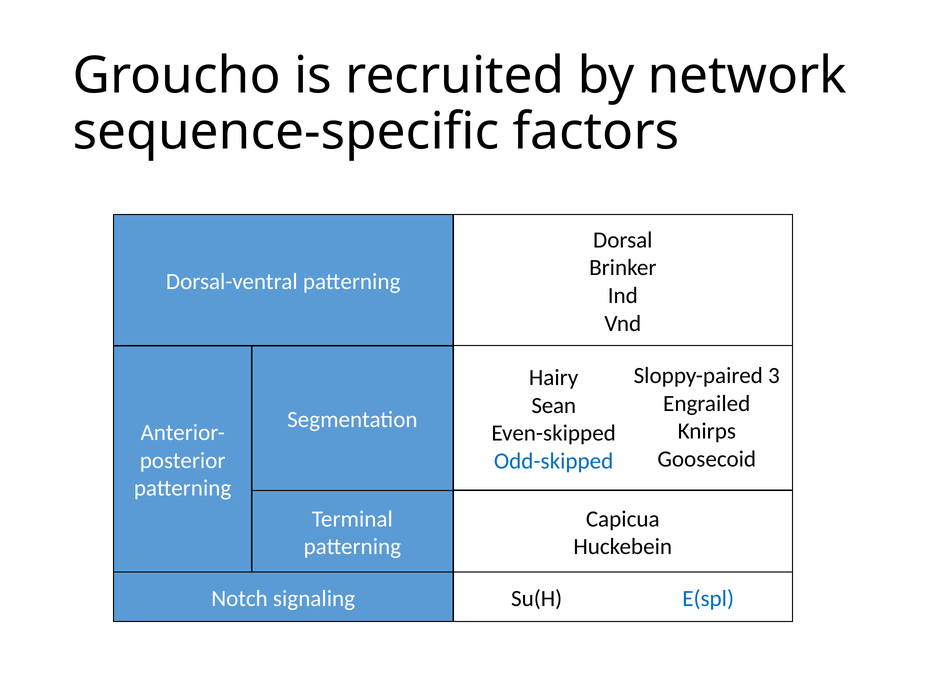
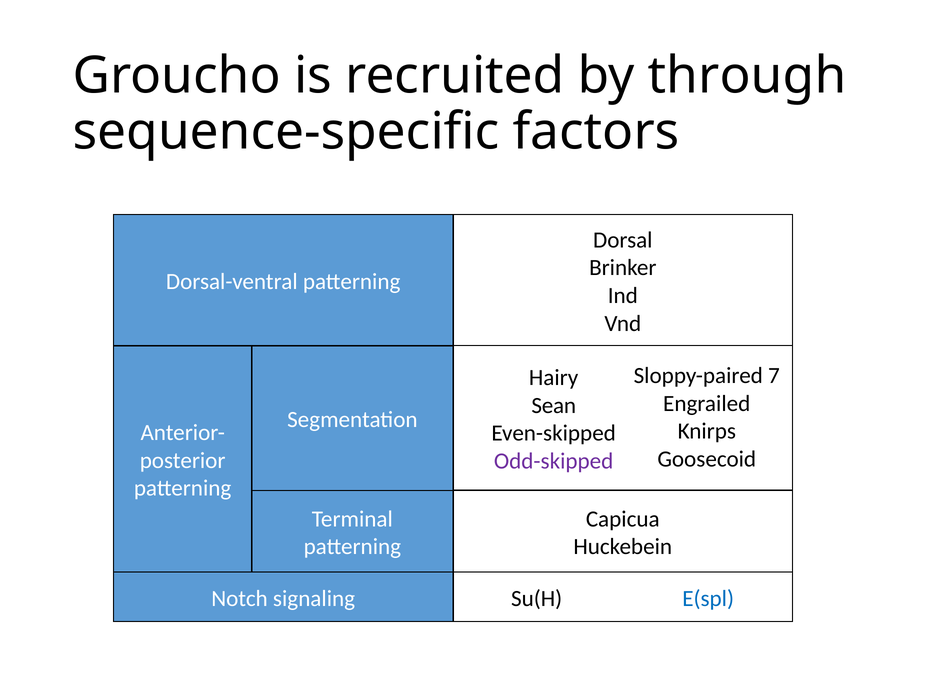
network: network -> through (747, 76)
3: 3 -> 7 (774, 375)
Odd-skipped colour: blue -> purple (554, 461)
